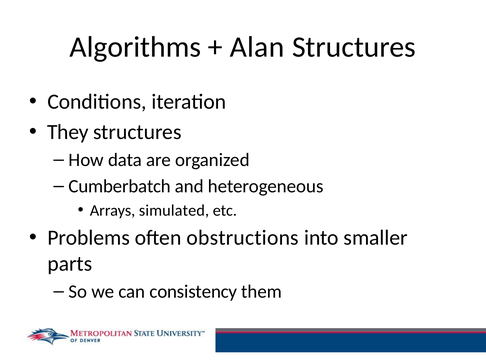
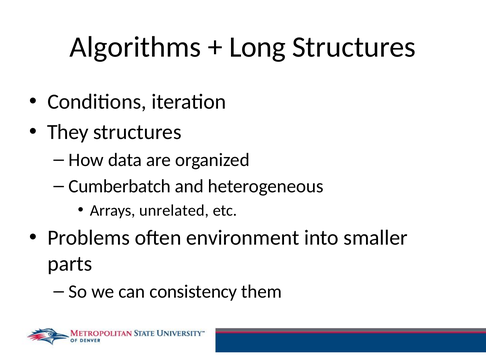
Alan: Alan -> Long (257, 47)
simulated: simulated -> unrelated (174, 211)
obstructions: obstructions -> environment (243, 238)
